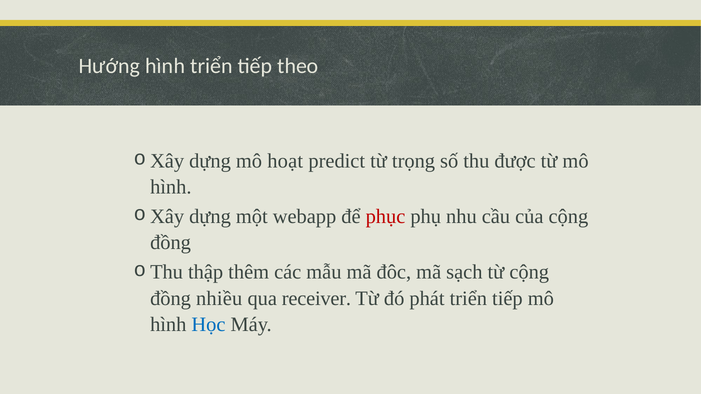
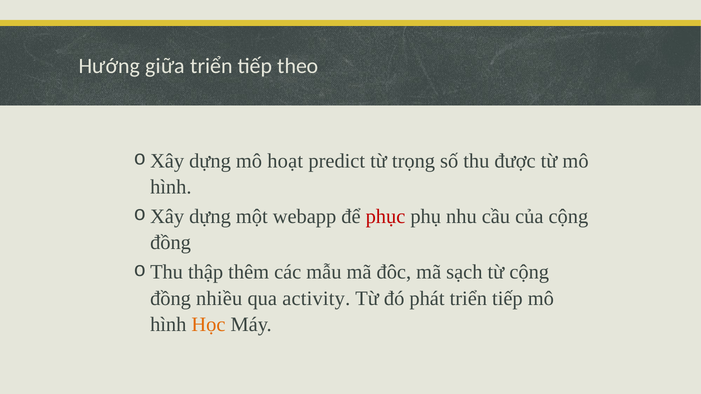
Hướng hình: hình -> giữa (165, 66)
receiver: receiver -> activity (316, 299)
Học colour: blue -> orange (208, 325)
